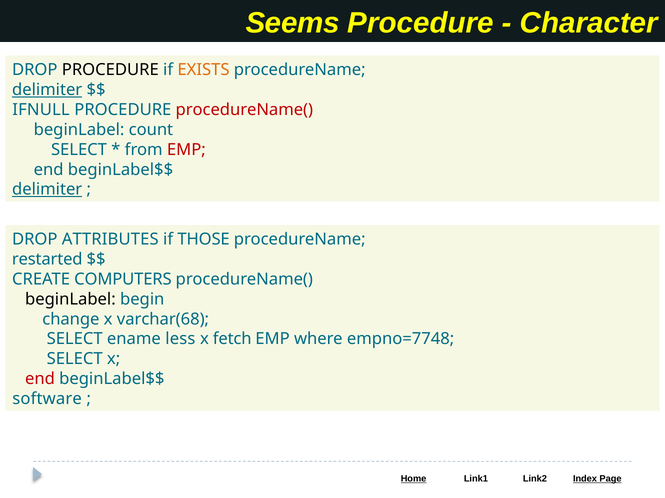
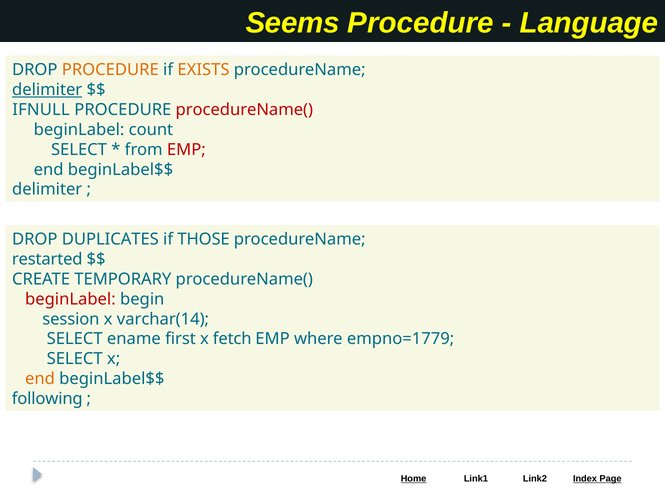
Character: Character -> Language (589, 23)
PROCEDURE colour: black -> orange (110, 70)
delimiter underline: present -> none (47, 190)
ATTRIBUTES: ATTRIBUTES -> DUPLICATES (110, 240)
COMPUTERS: COMPUTERS -> TEMPORARY (123, 280)
beginLabel colour: black -> red (70, 300)
change: change -> session (71, 320)
varchar(68: varchar(68 -> varchar(14 (163, 320)
less: less -> first (181, 340)
empno=7748: empno=7748 -> empno=1779 (401, 340)
end colour: red -> orange (40, 379)
software: software -> following (47, 399)
